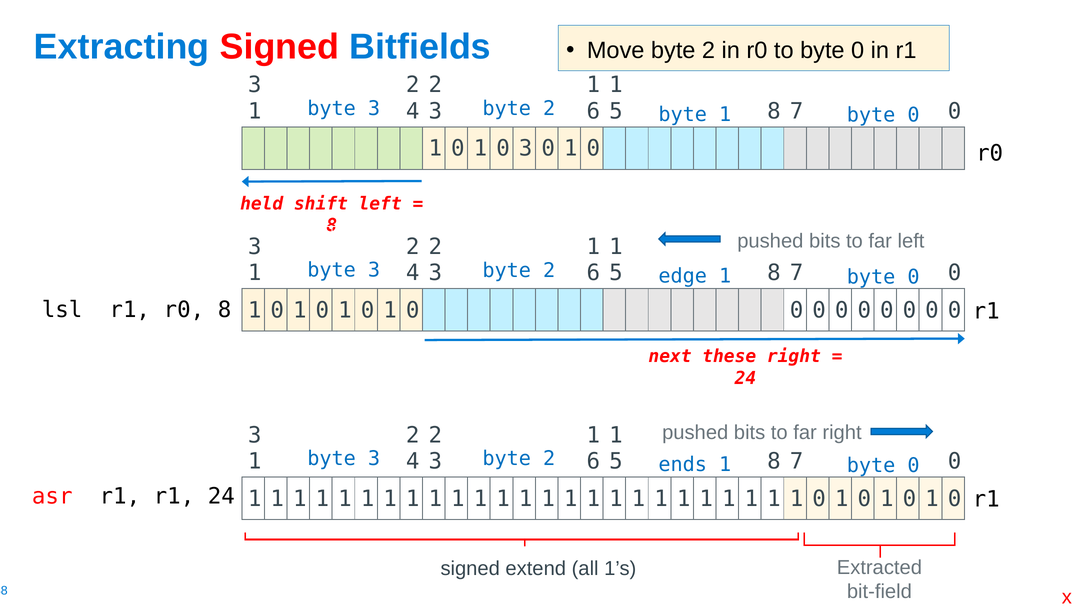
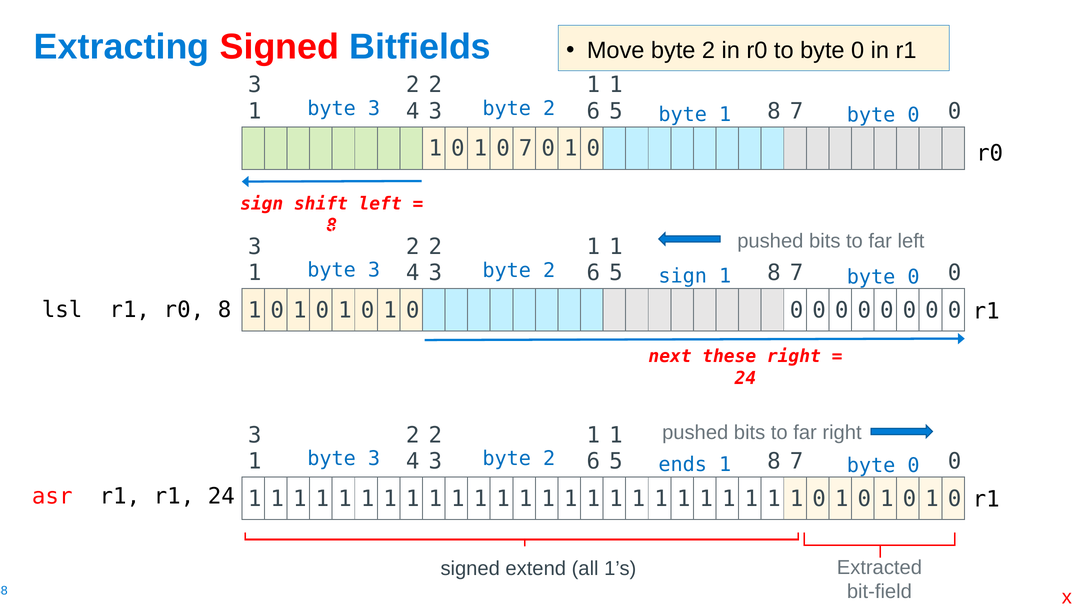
1 0 3: 3 -> 7 (526, 148)
held: held -> sign (262, 204)
edge: edge -> sign (683, 276)
